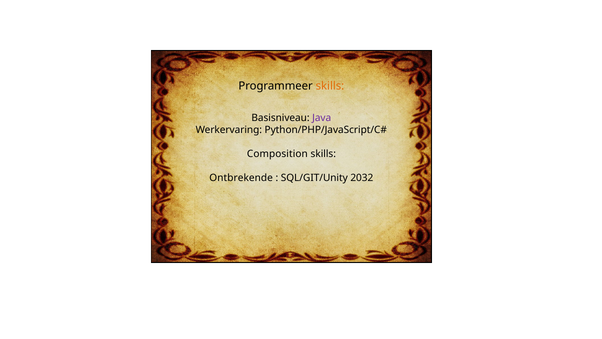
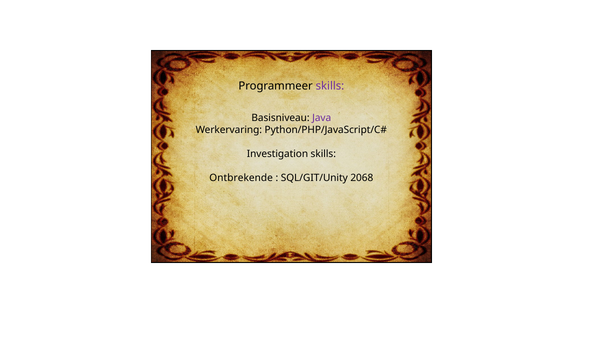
skills colour: orange -> purple (330, 86)
Composition: Composition -> Investigation (277, 154)
2032: 2032 -> 2068 (362, 178)
